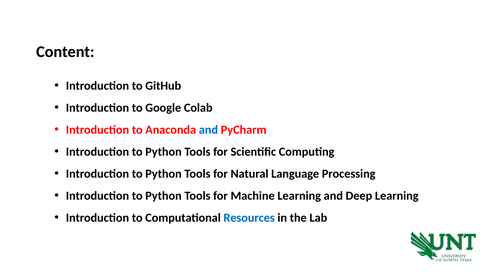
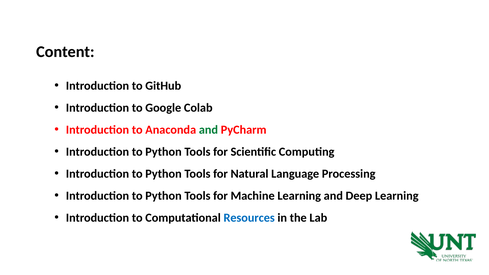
and colour: blue -> green (208, 130)
